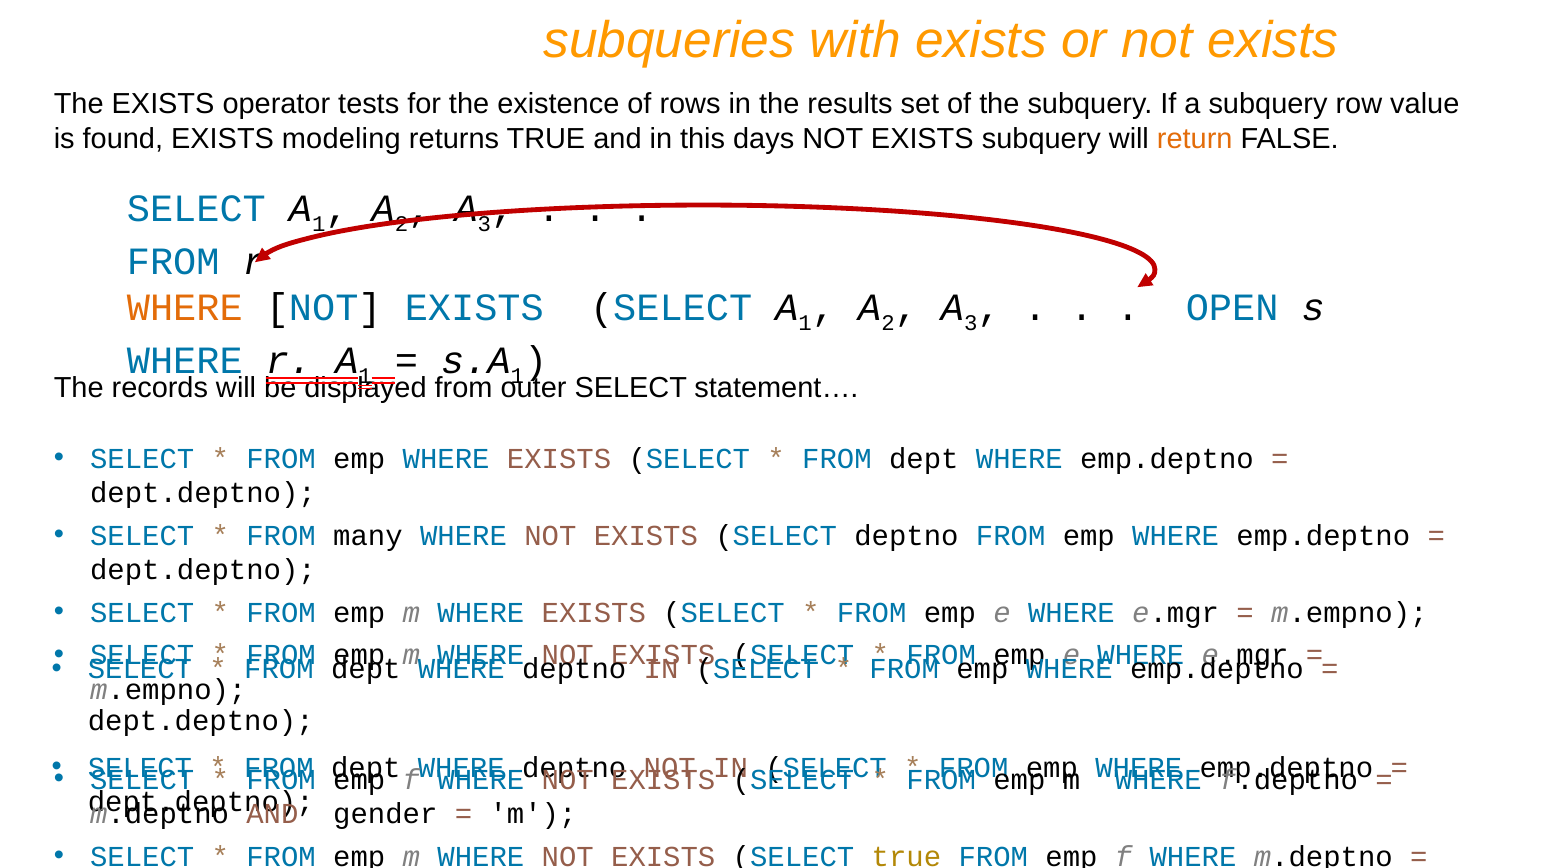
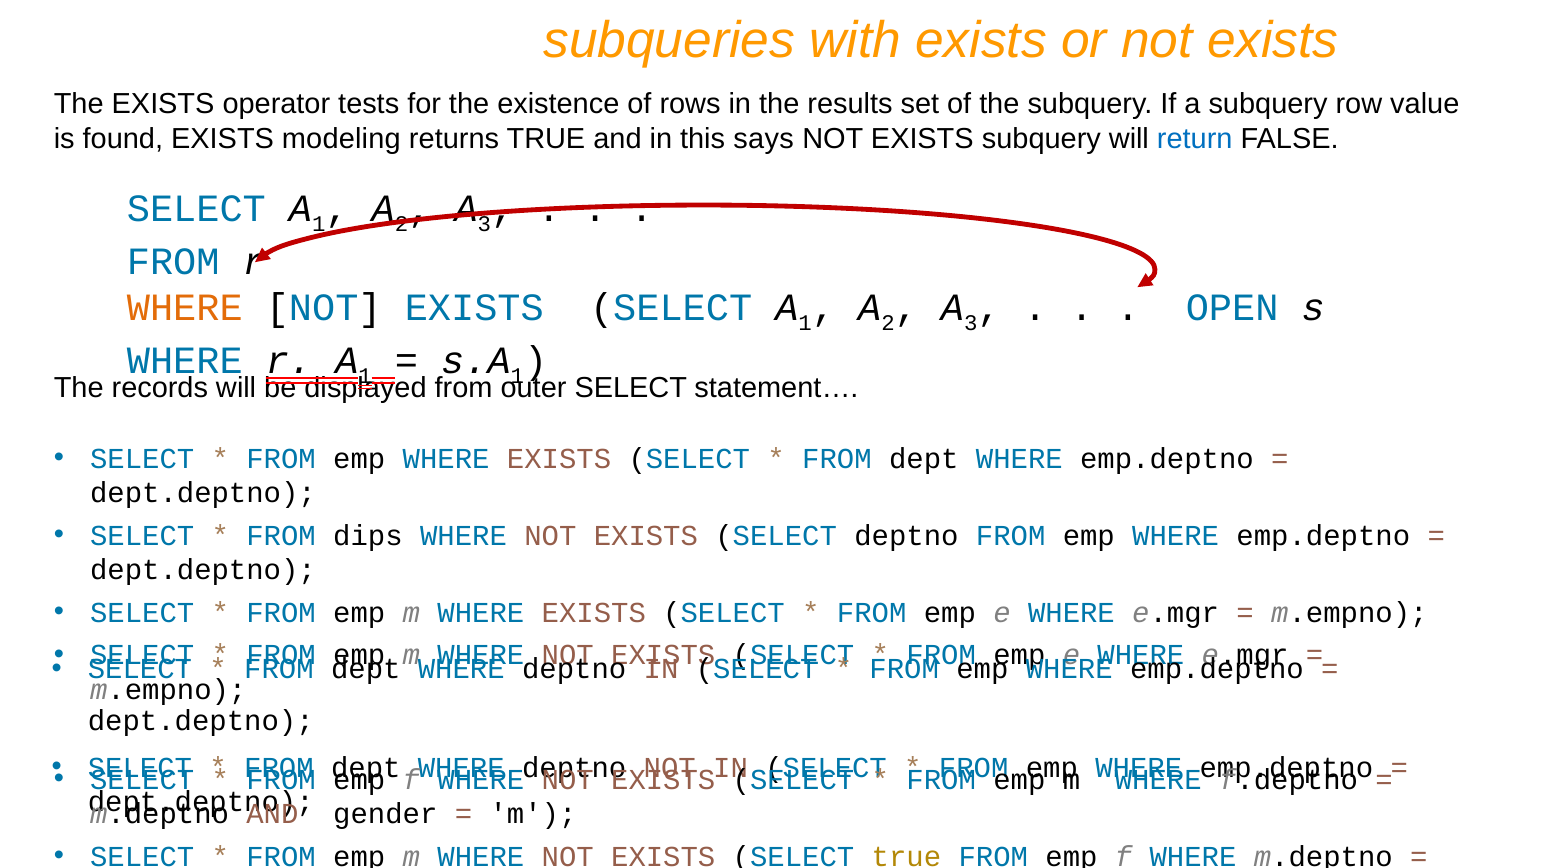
days: days -> says (764, 139)
return colour: orange -> blue (1195, 139)
many: many -> dips (368, 536)
